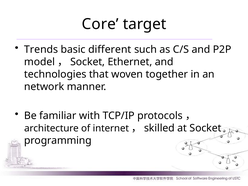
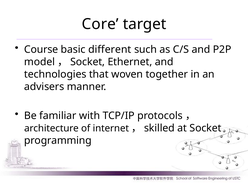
Trends: Trends -> Course (41, 50)
network: network -> advisers (44, 87)
